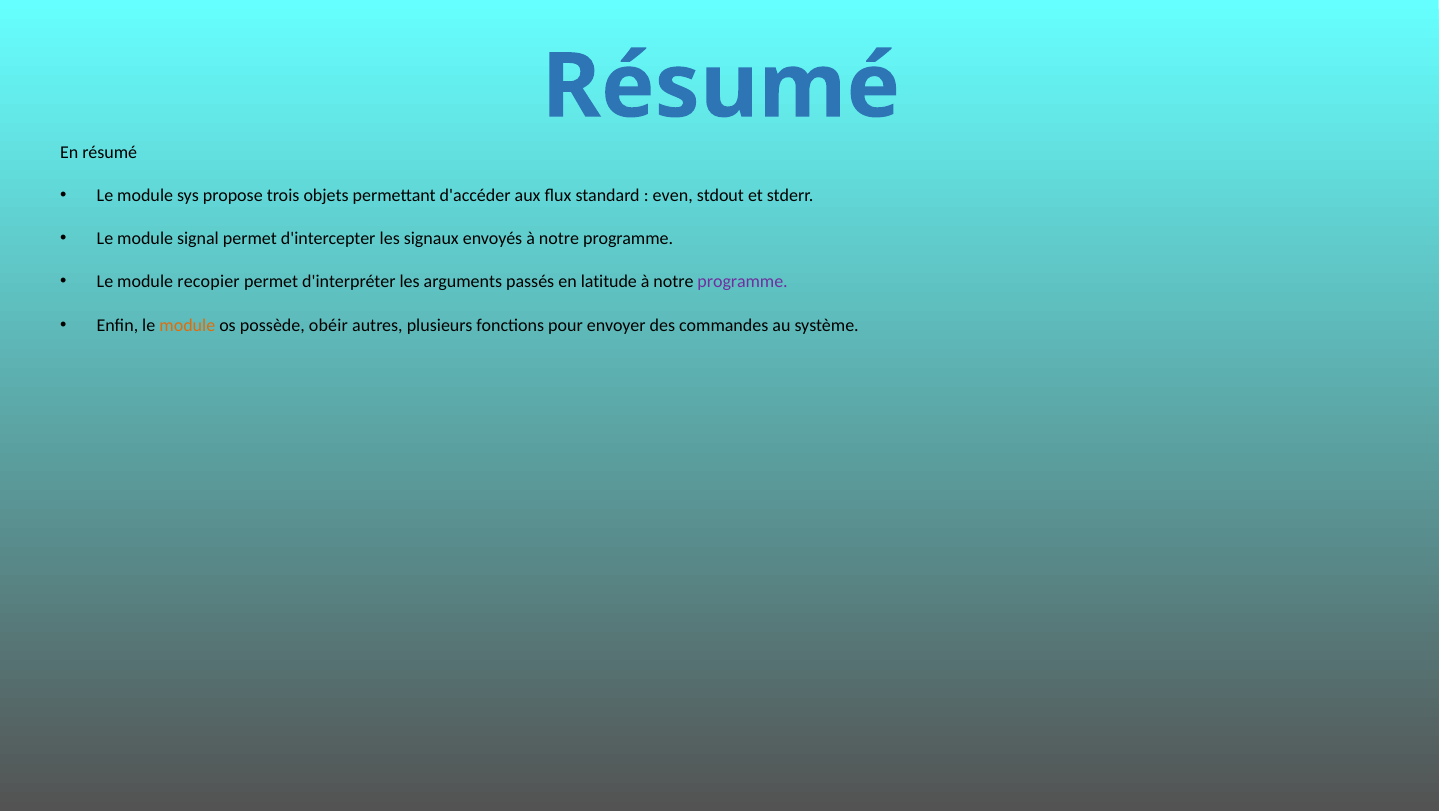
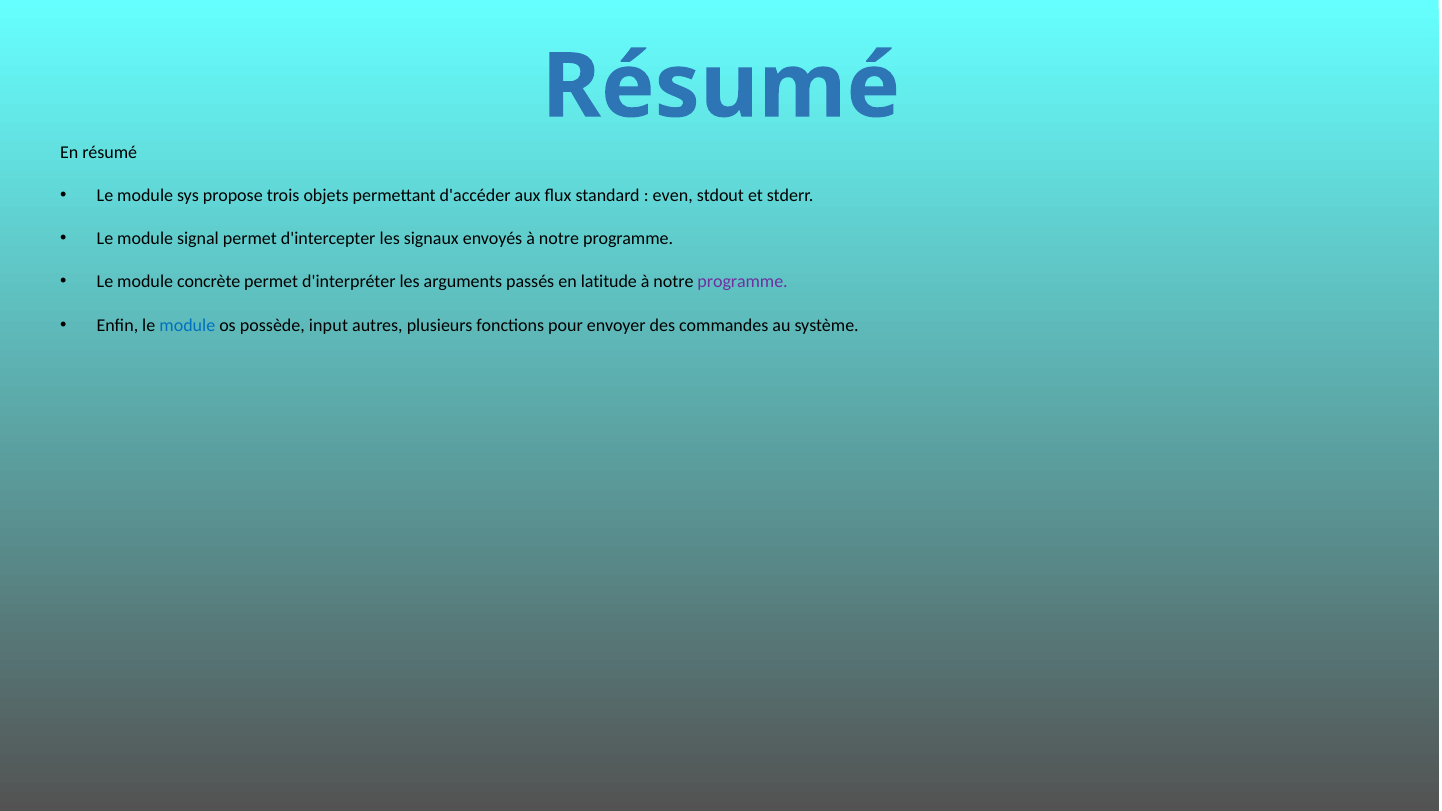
recopier: recopier -> concrète (209, 282)
module colour: orange -> blue (187, 325)
obéir: obéir -> input (328, 325)
